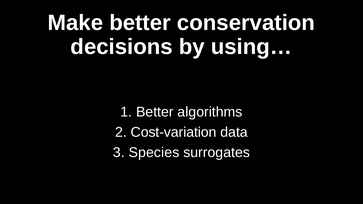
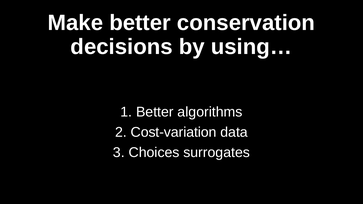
Species: Species -> Choices (154, 153)
